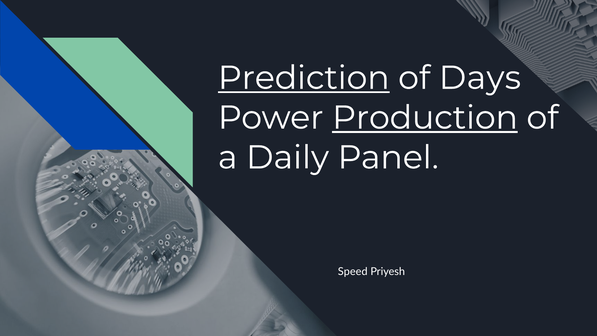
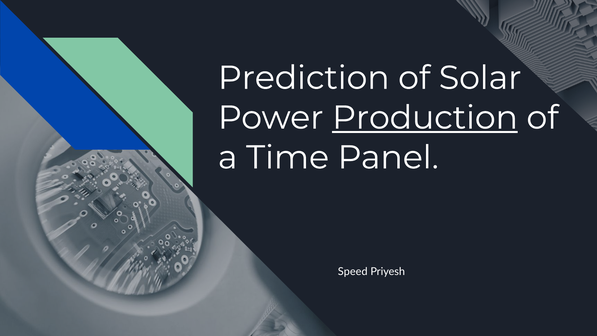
Prediction underline: present -> none (304, 78)
Days: Days -> Solar (480, 78)
Daily: Daily -> Time (288, 157)
